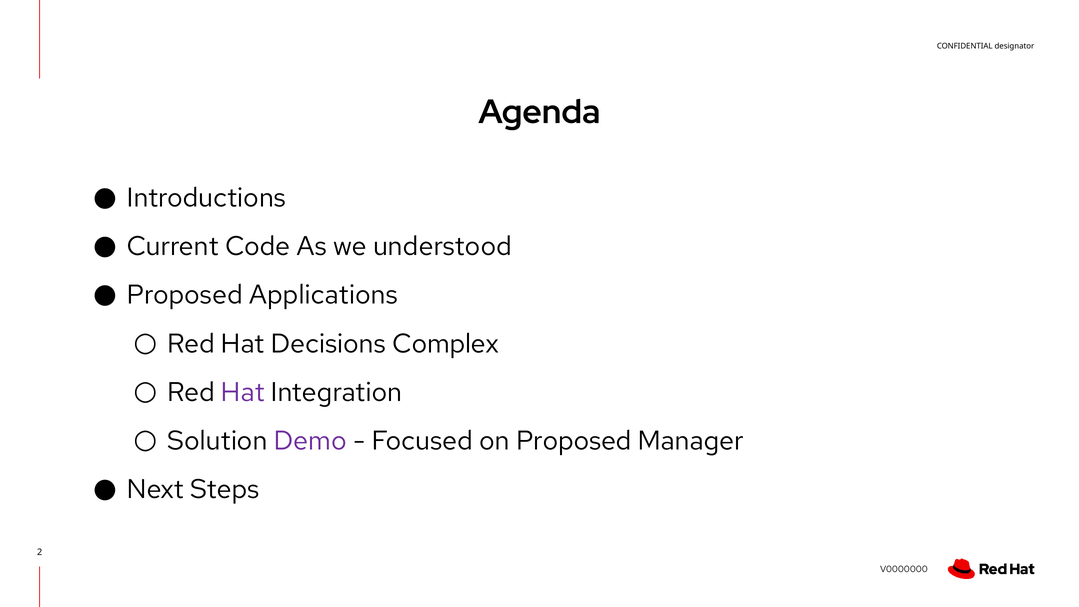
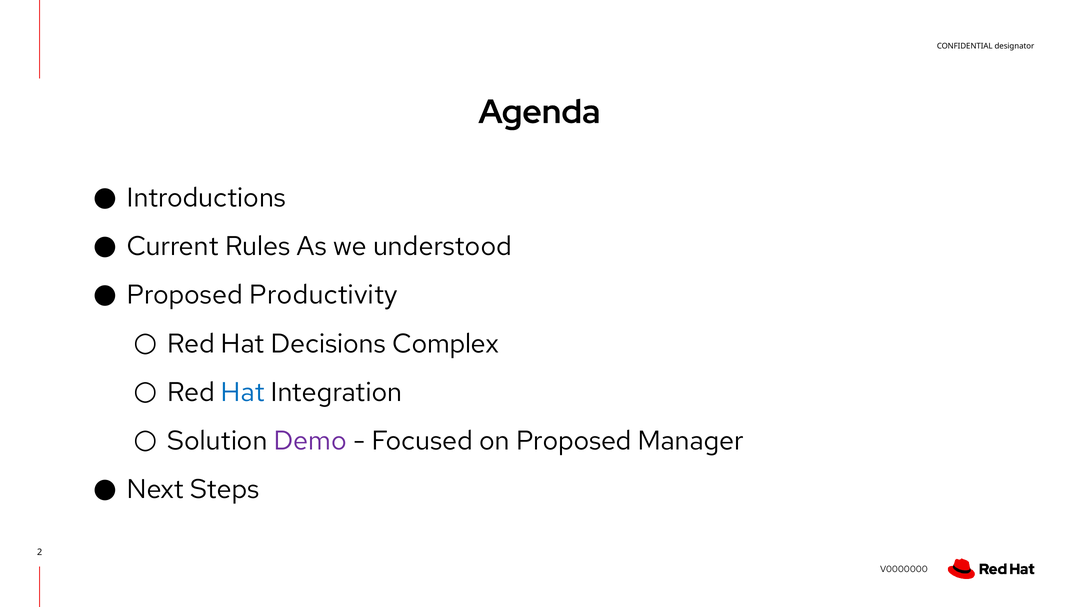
Code: Code -> Rules (258, 246)
Applications: Applications -> Productivity (324, 295)
Hat colour: purple -> blue (243, 392)
